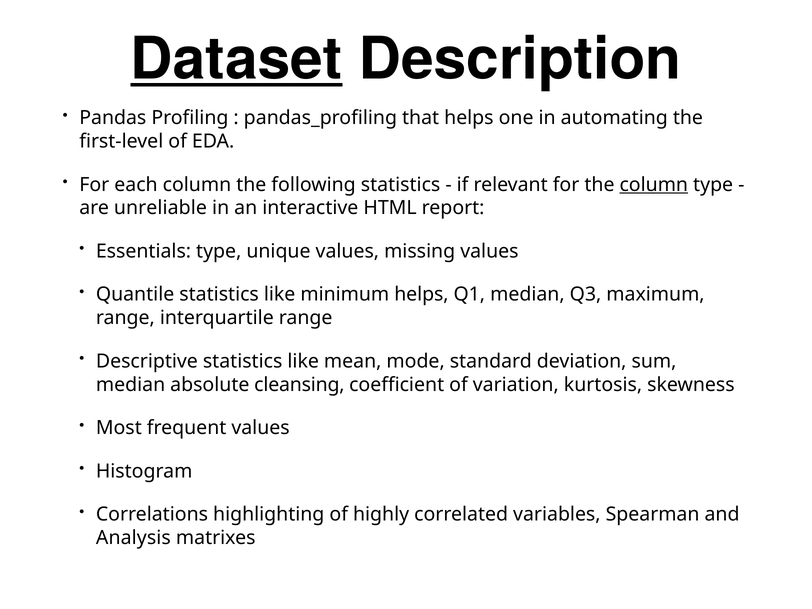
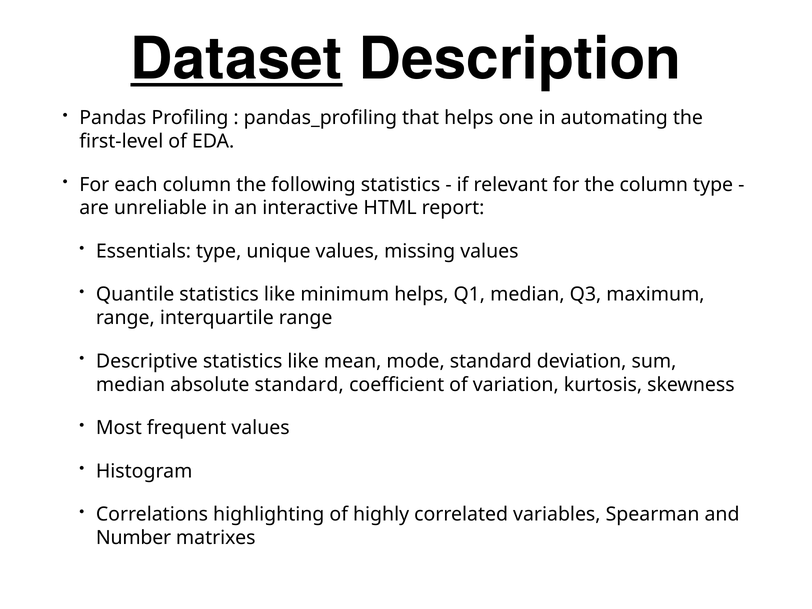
column underline: present -> none (654, 185)
absolute cleansing: cleansing -> standard (299, 385)
Analysis: Analysis -> Number (134, 538)
